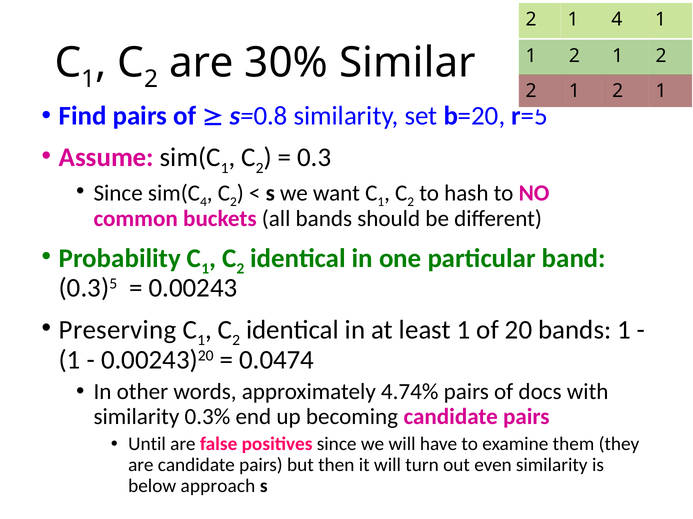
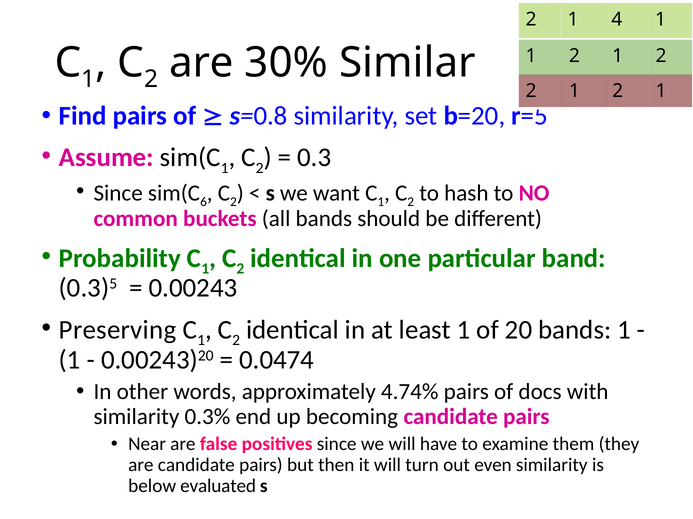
4: 4 -> 6 (204, 202)
Until: Until -> Near (147, 445)
approach: approach -> evaluated (218, 486)
